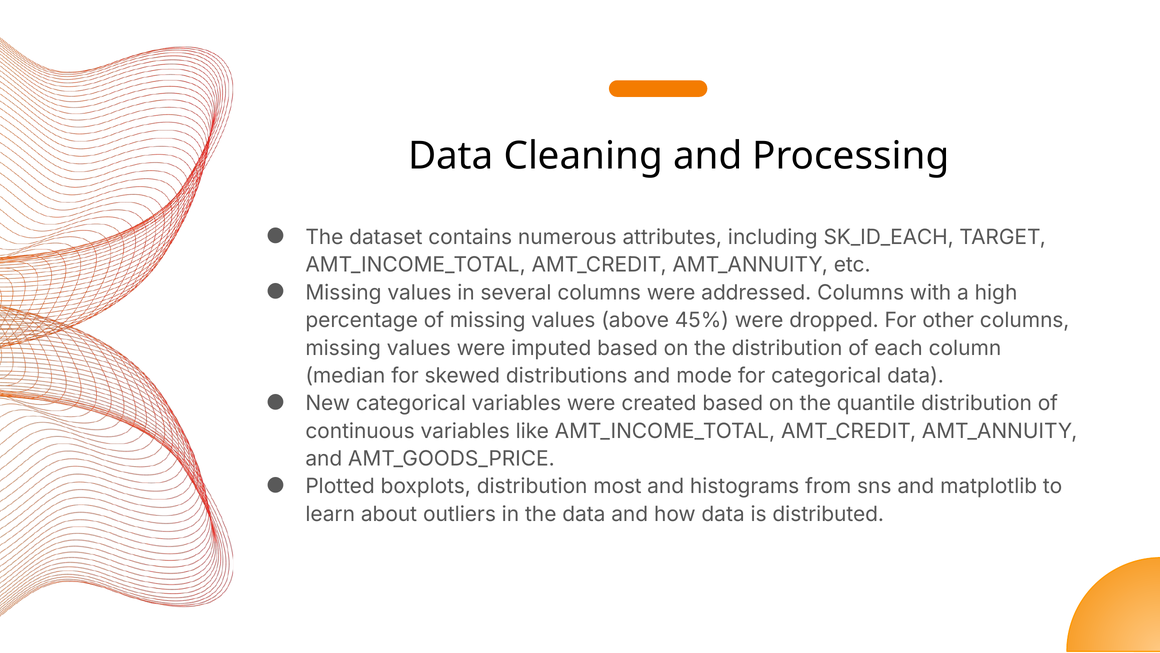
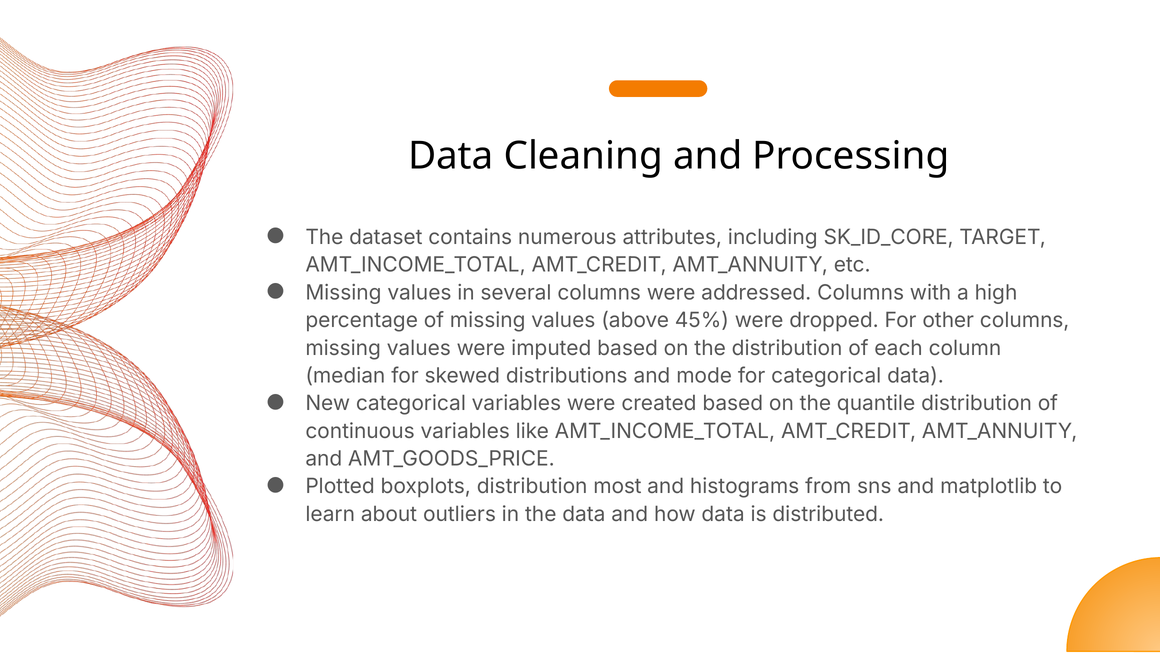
SK_ID_EACH: SK_ID_EACH -> SK_ID_CORE (889, 237)
